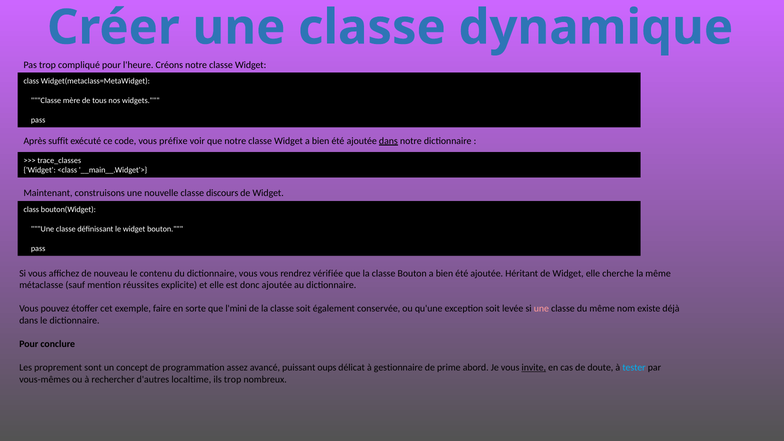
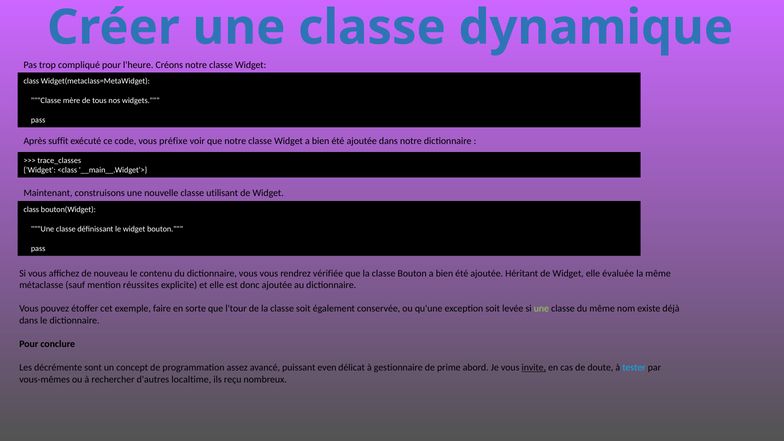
dans underline: present -> none (388, 141)
discours: discours -> utilisant (222, 193)
cherche: cherche -> évaluée (618, 273)
l'mini: l'mini -> l'tour (236, 309)
une colour: pink -> light green (541, 309)
proprement: proprement -> décrémente (58, 368)
oups: oups -> even (327, 368)
ils trop: trop -> reçu (233, 379)
